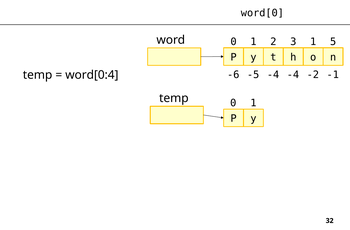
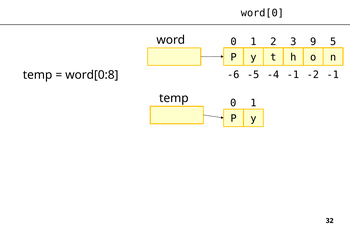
3 1: 1 -> 9 (313, 42)
-4 -4: -4 -> -1 (293, 75)
word[0:4: word[0:4 -> word[0:8 (92, 75)
